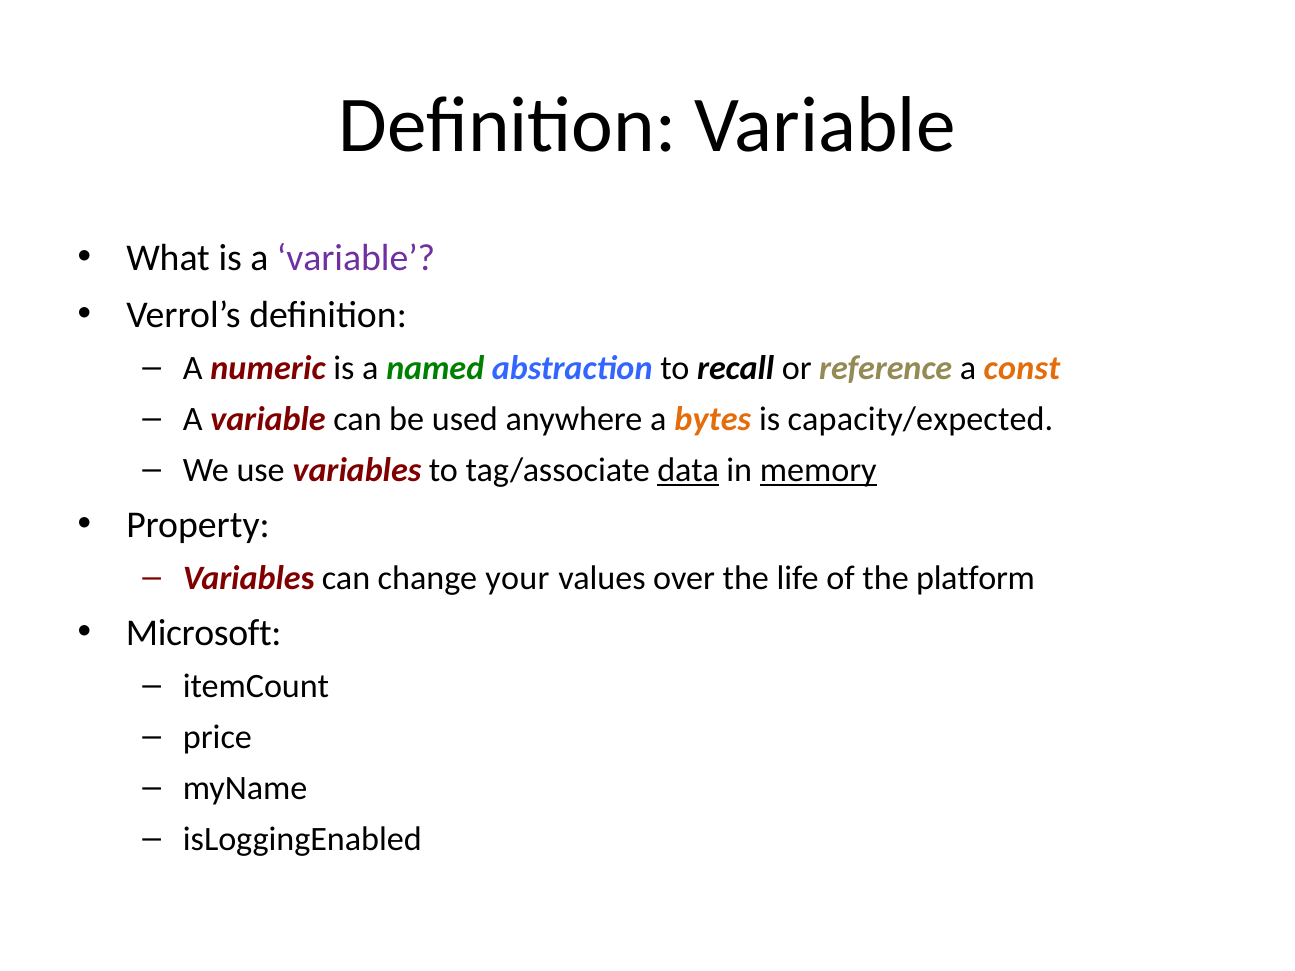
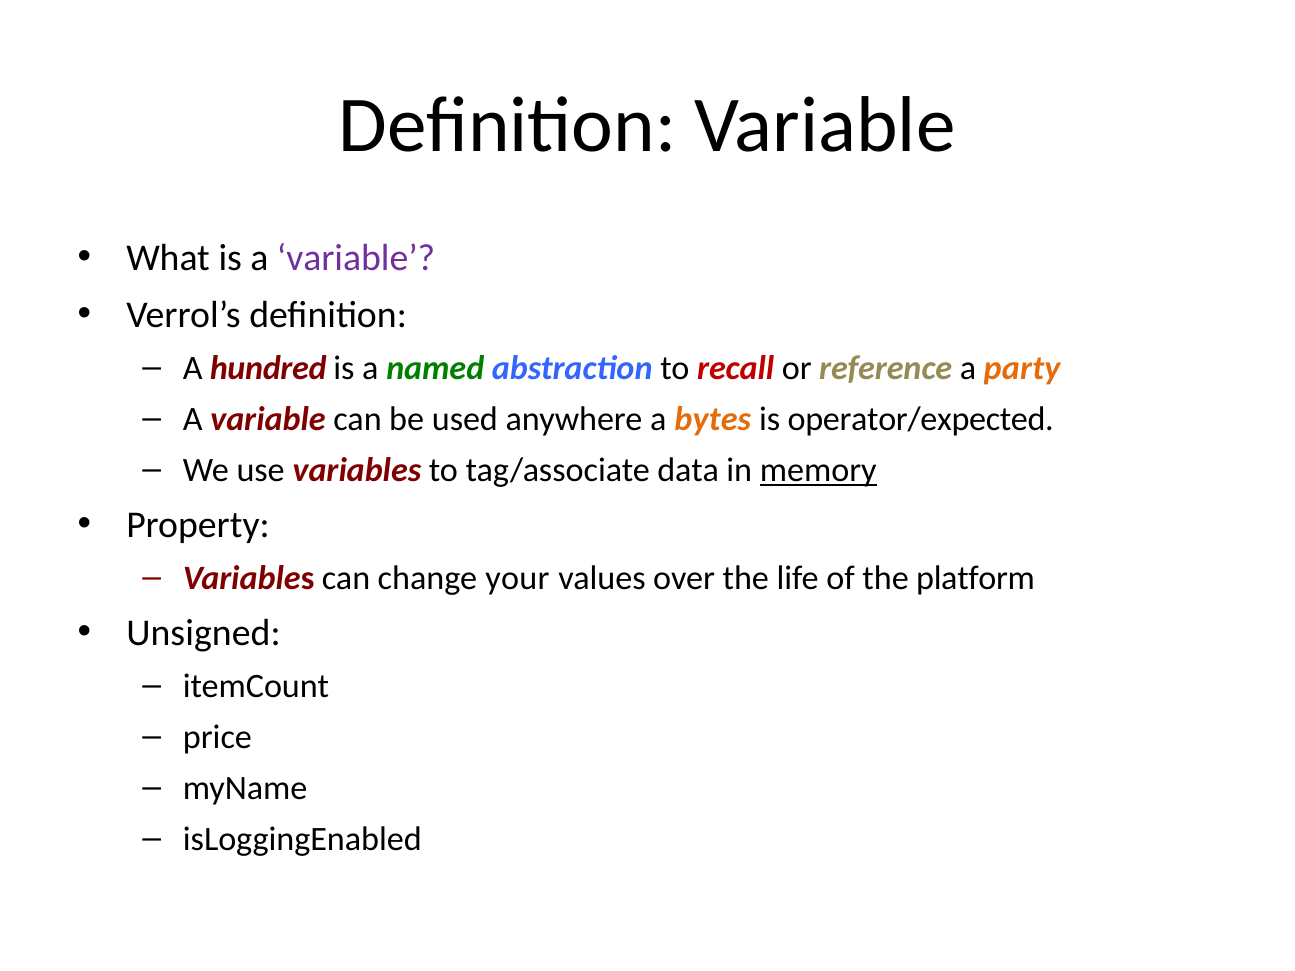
numeric: numeric -> hundred (268, 368)
recall colour: black -> red (736, 368)
const: const -> party (1022, 368)
capacity/expected: capacity/expected -> operator/expected (921, 419)
data underline: present -> none (688, 470)
Microsoft: Microsoft -> Unsigned (203, 633)
